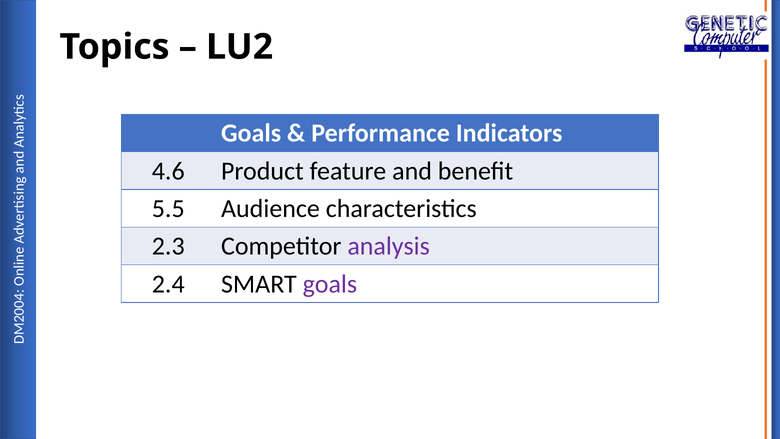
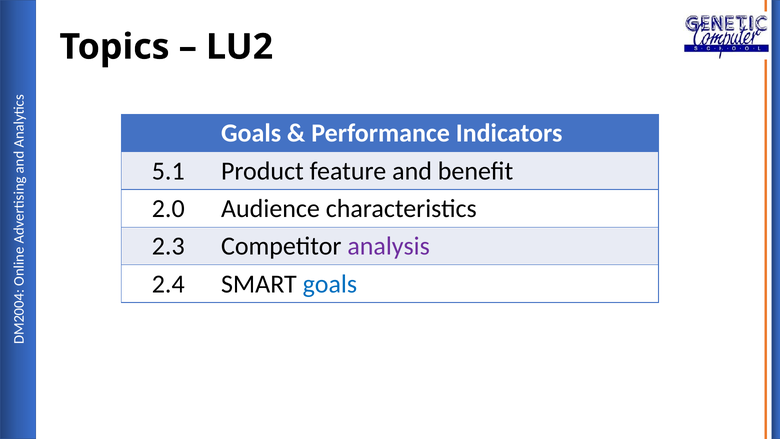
4.6: 4.6 -> 5.1 (168, 171)
5.5: 5.5 -> 2.0 (168, 208)
goals colour: purple -> blue (330, 284)
